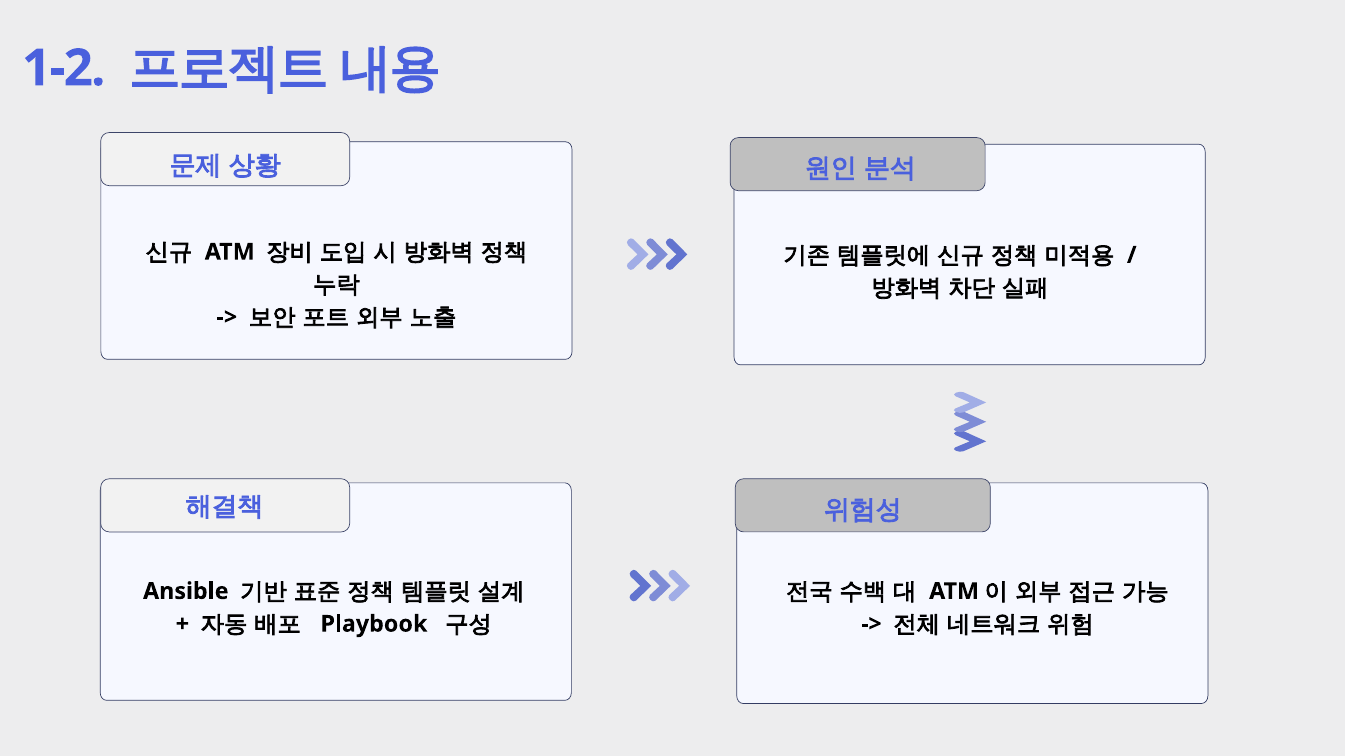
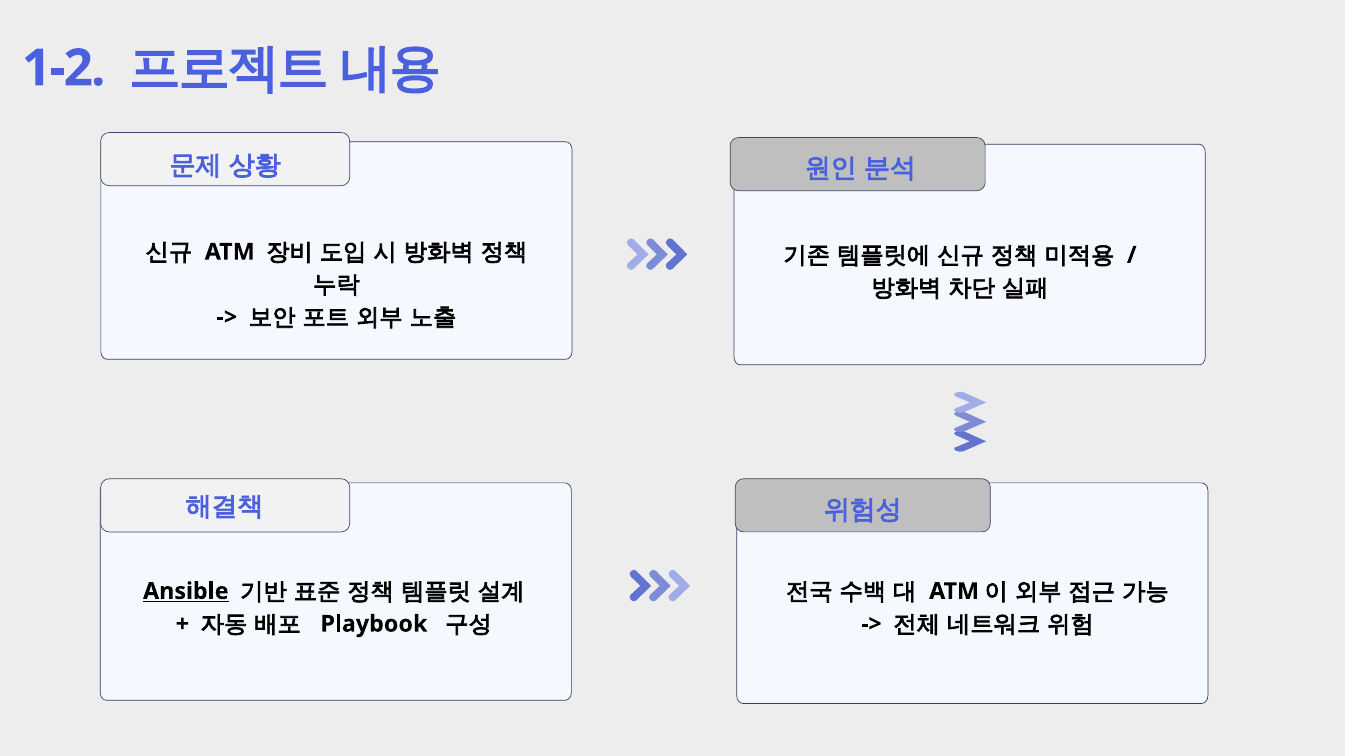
Ansible underline: none -> present (186, 592)
